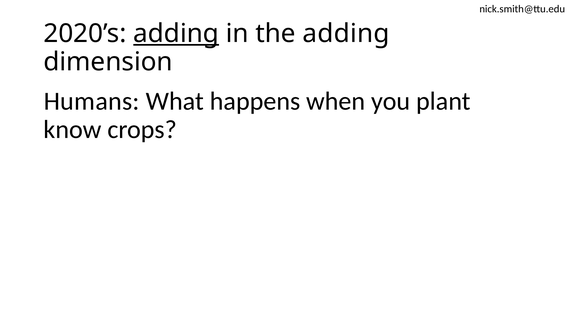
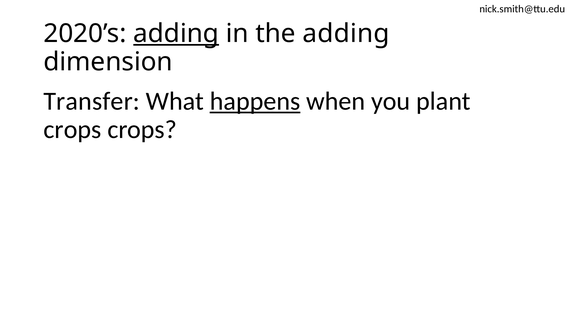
Humans: Humans -> Transfer (92, 101)
happens underline: none -> present (255, 101)
know: know -> crops (72, 130)
